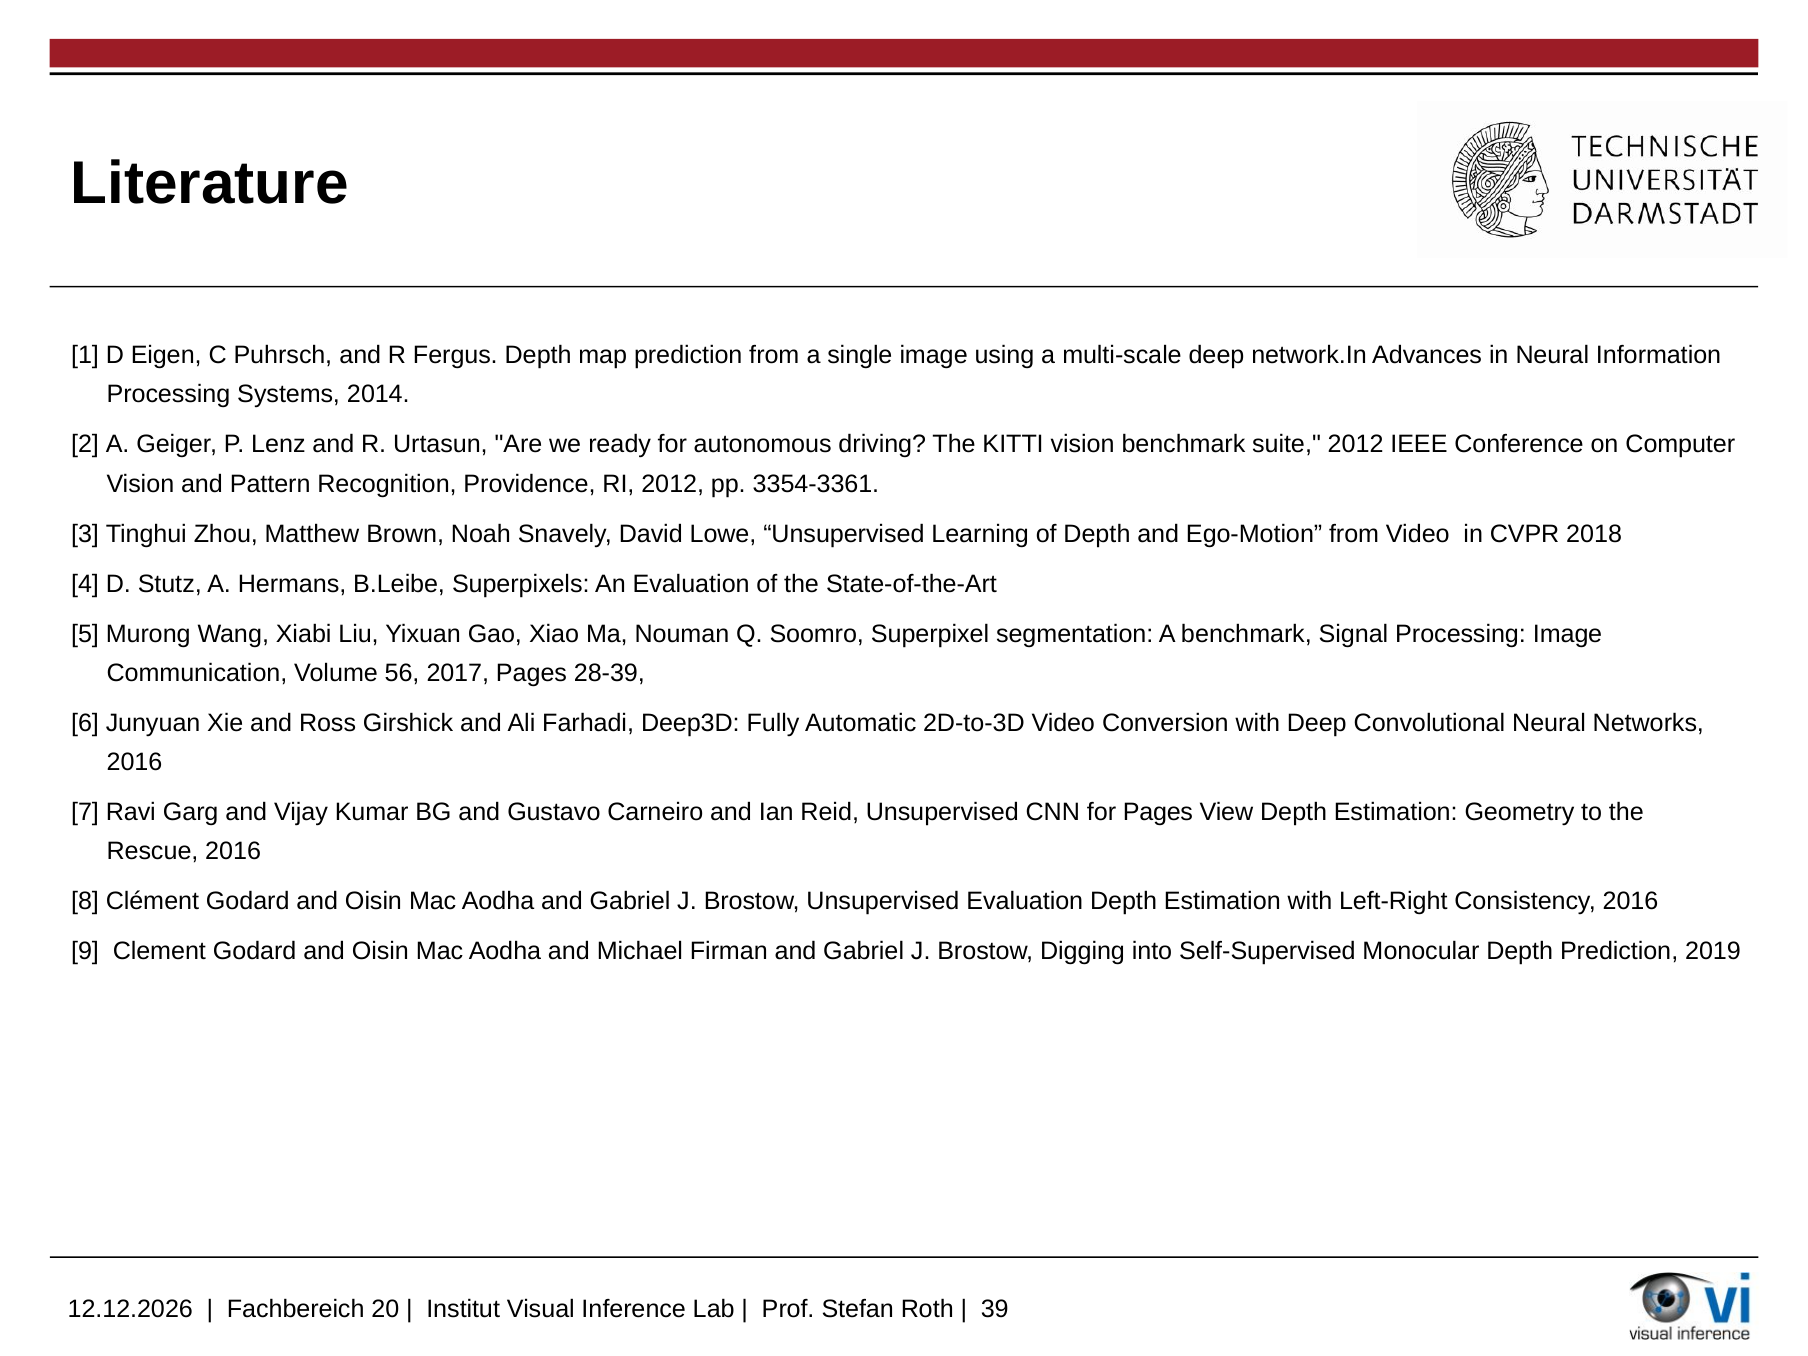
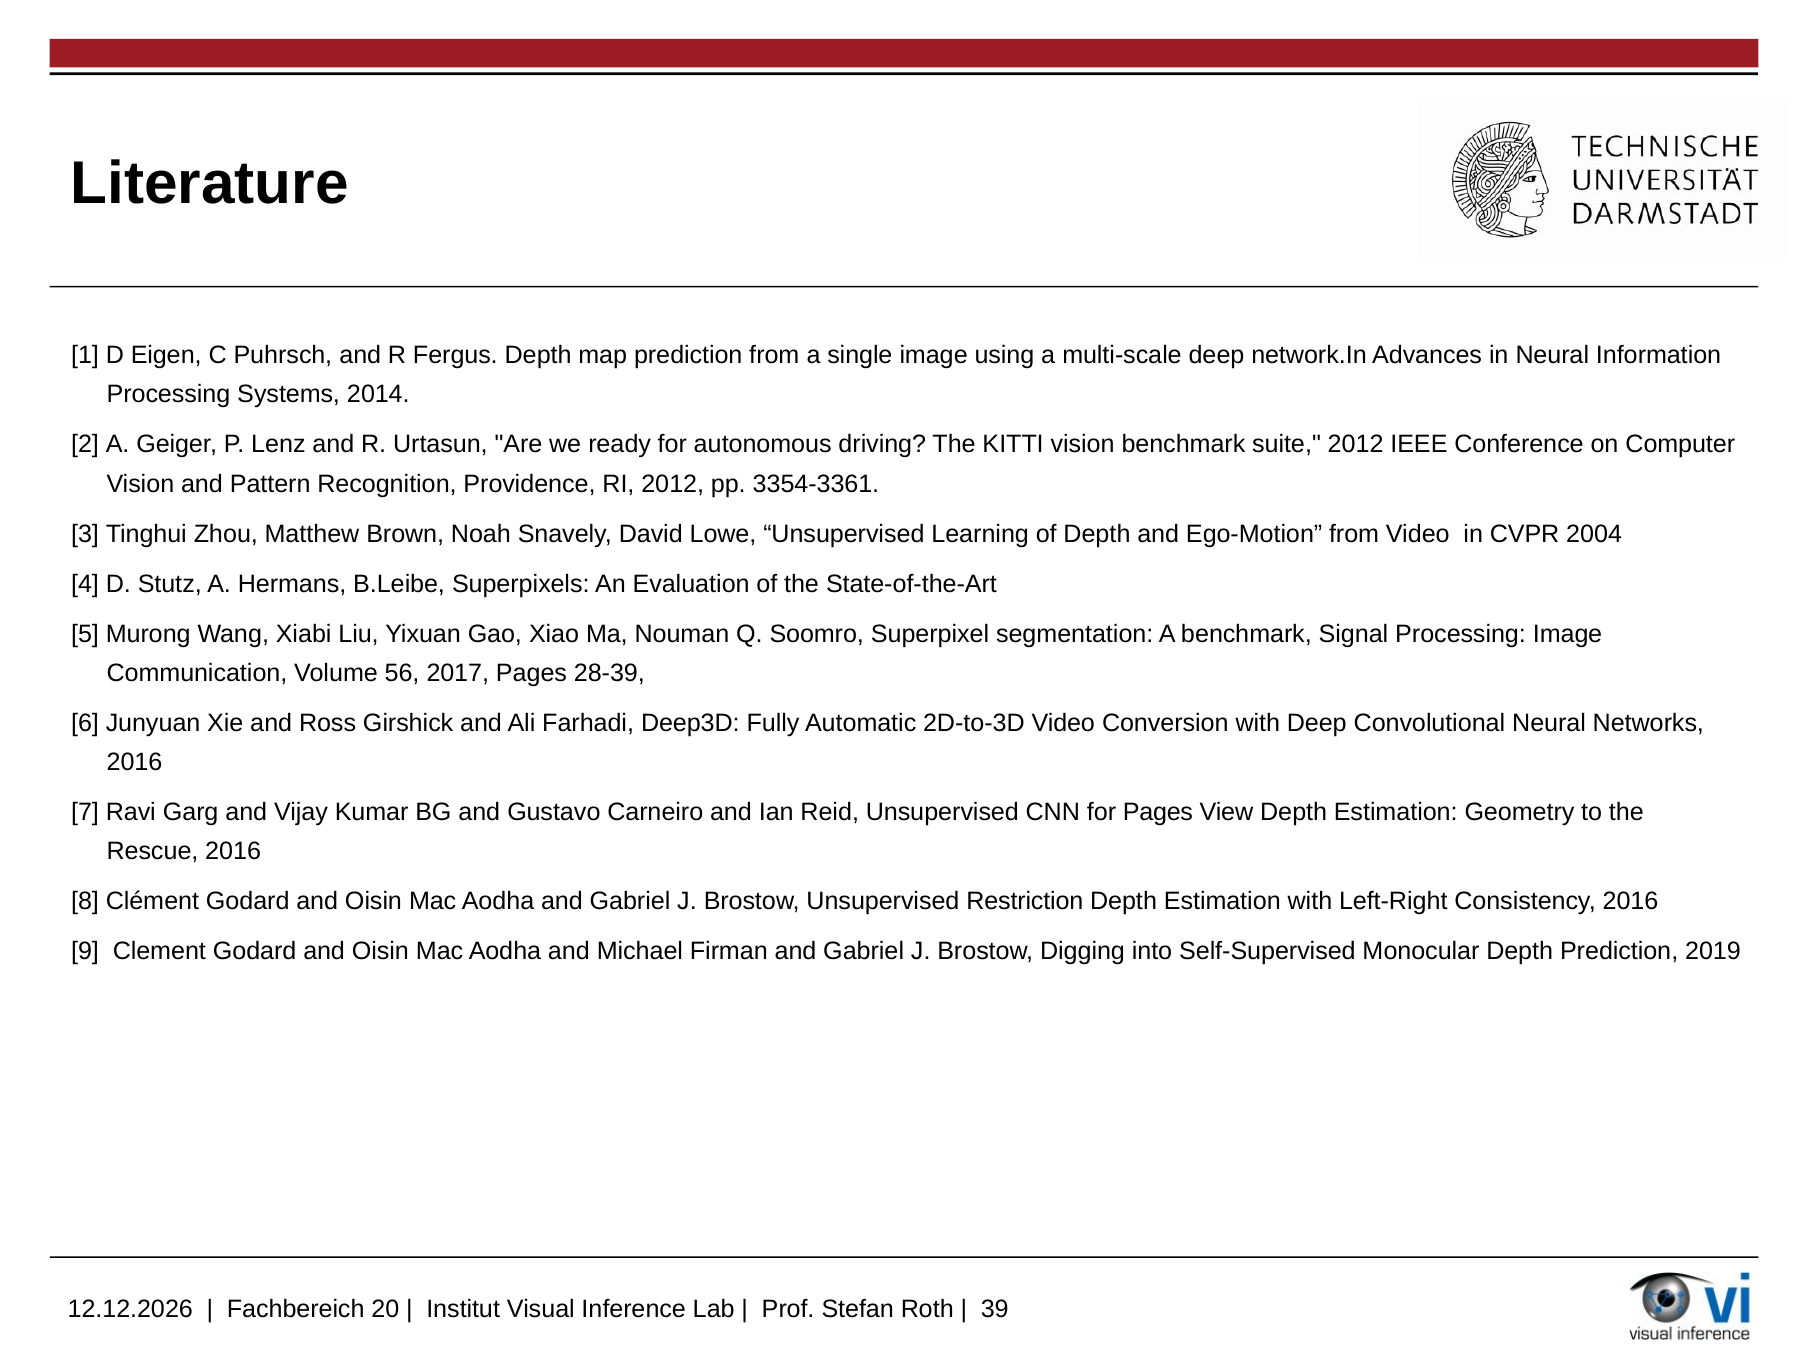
2018: 2018 -> 2004 (1594, 534)
Unsupervised Evaluation: Evaluation -> Restriction (1025, 902)
